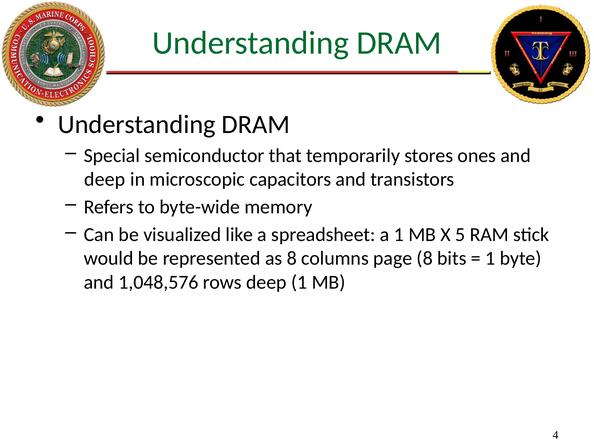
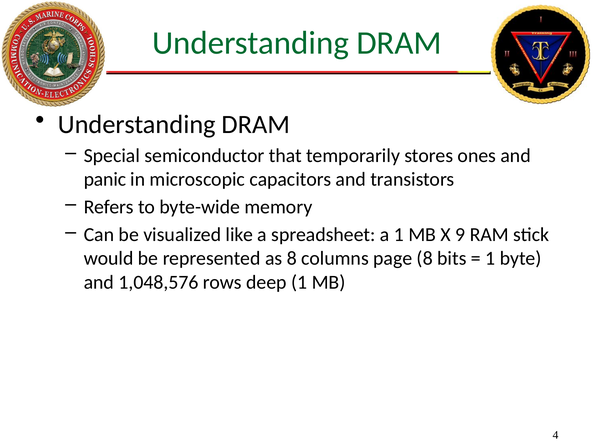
deep: deep -> panic (105, 180)
5: 5 -> 9 (460, 235)
